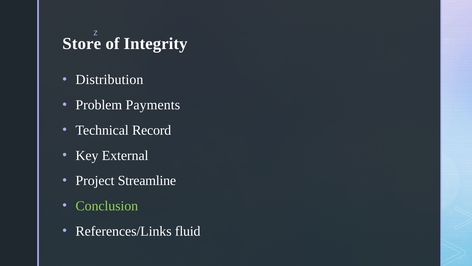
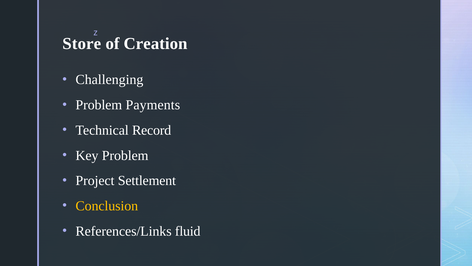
Integrity: Integrity -> Creation (156, 43)
Distribution: Distribution -> Challenging (109, 80)
Key External: External -> Problem (125, 155)
Streamline: Streamline -> Settlement (147, 180)
Conclusion colour: light green -> yellow (107, 206)
